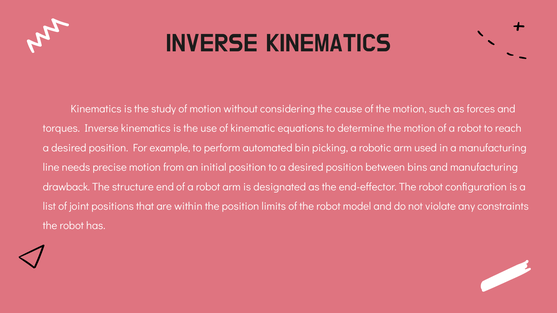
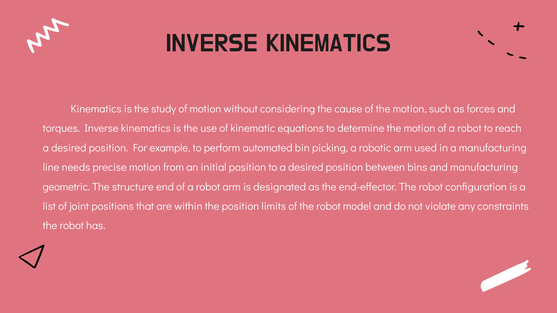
drawback: drawback -> geometric (66, 187)
